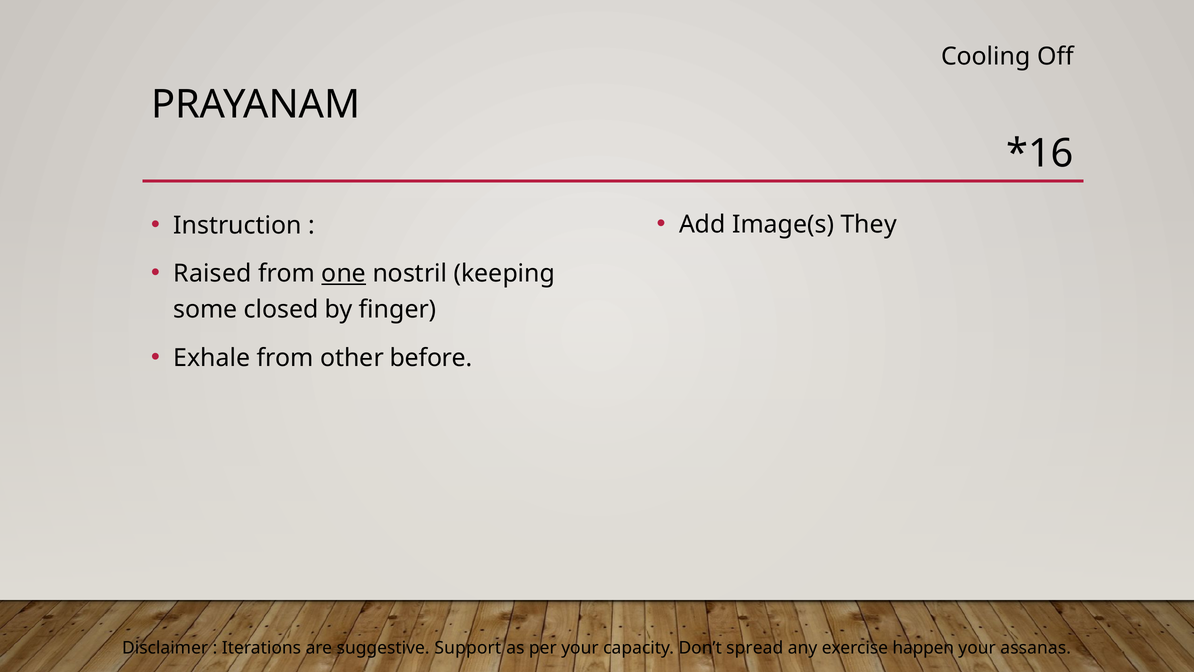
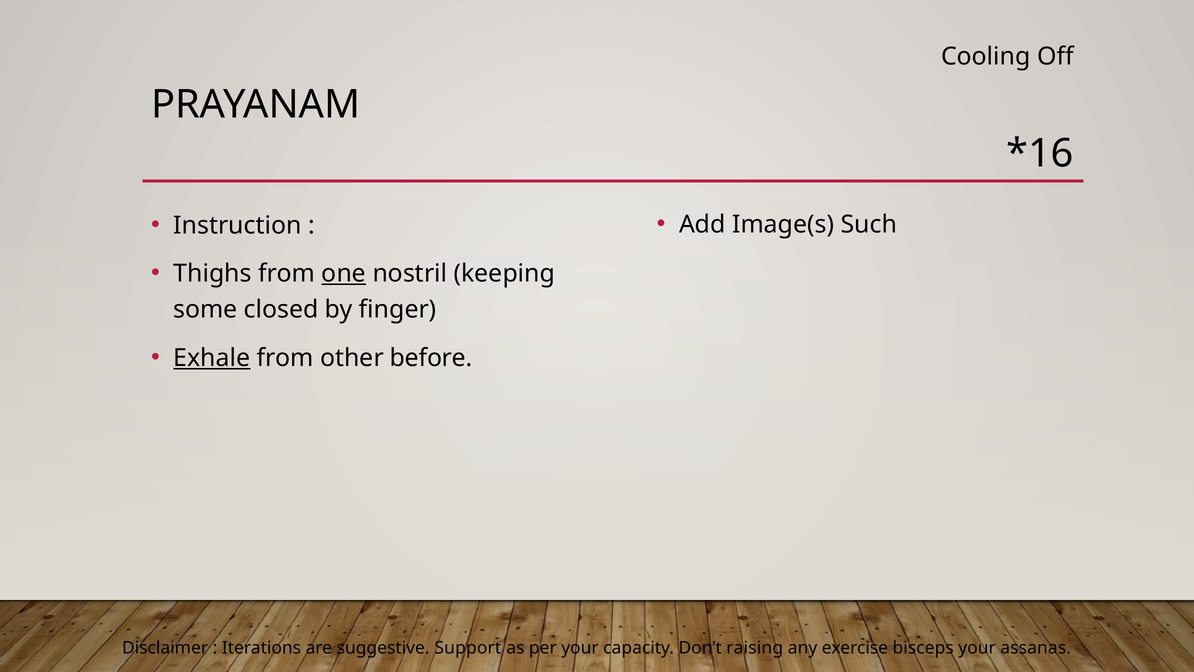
They: They -> Such (869, 225)
Raised: Raised -> Thighs (213, 274)
Exhale underline: none -> present (212, 358)
spread: spread -> raising (755, 648)
happen: happen -> bisceps (923, 648)
